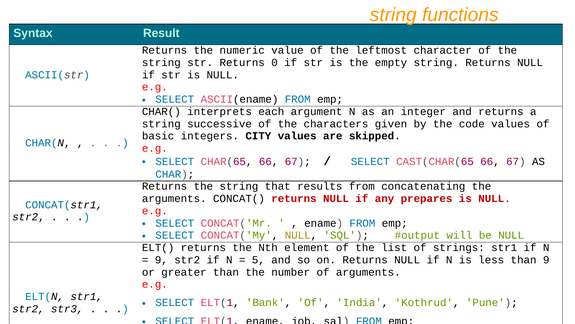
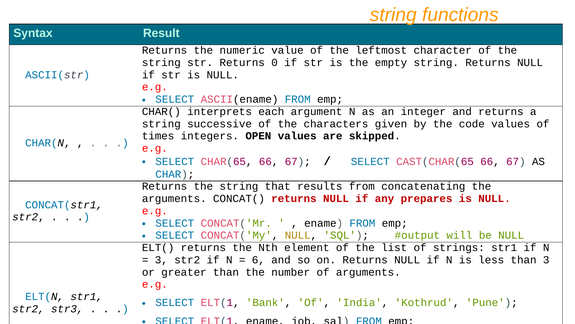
basic: basic -> times (158, 136)
CITY: CITY -> OPEN (258, 136)
9: 9 -> 3 (161, 259)
5: 5 -> 6 (258, 259)
than 9: 9 -> 3 (546, 259)
